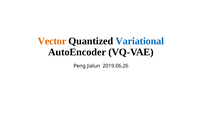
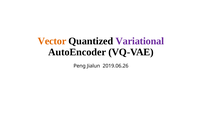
Variational colour: blue -> purple (140, 41)
